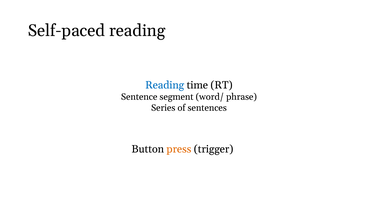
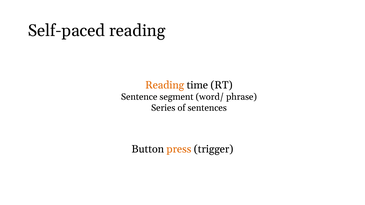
Reading colour: blue -> orange (165, 85)
